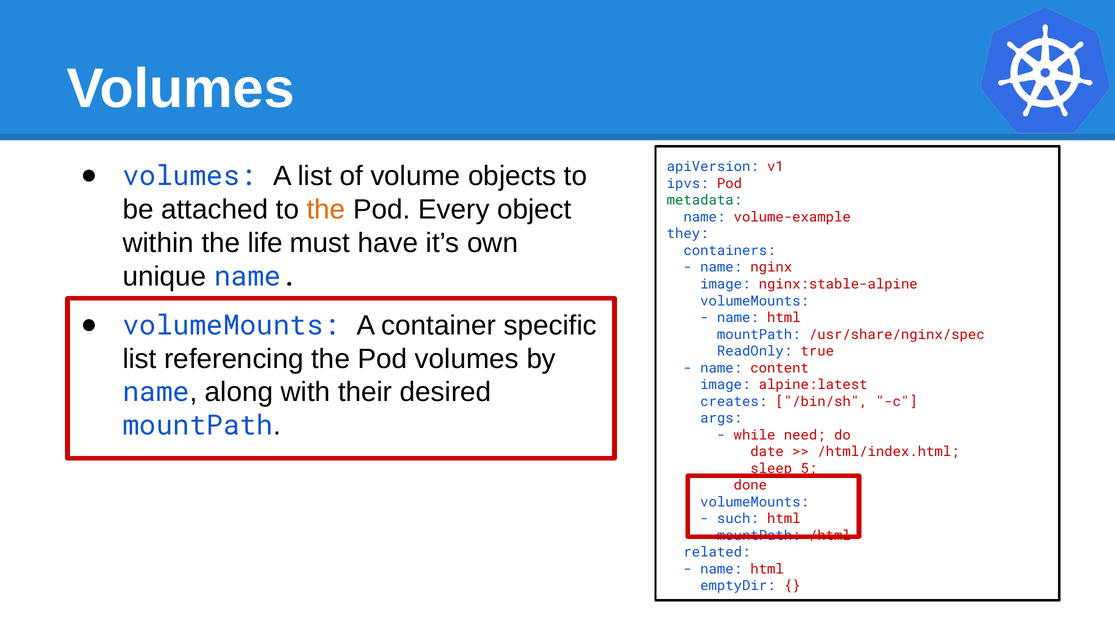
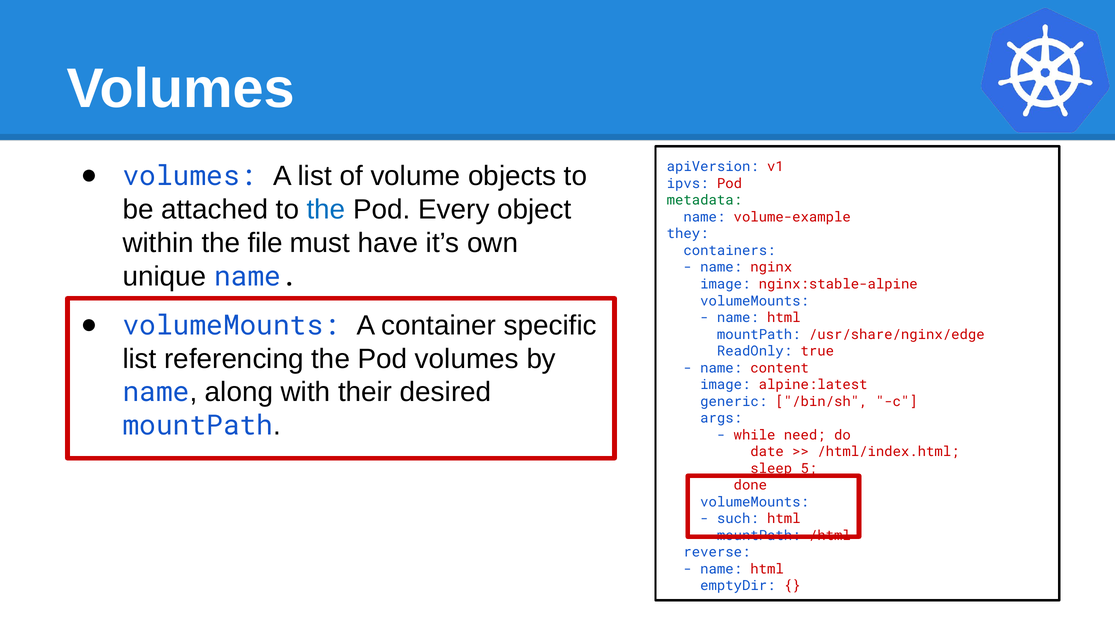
the colour: orange -> blue (326, 210)
life: life -> file (265, 243)
/usr/share/nginx/spec: /usr/share/nginx/spec -> /usr/share/nginx/edge (897, 335)
creates: creates -> generic (734, 402)
related: related -> reverse (717, 553)
